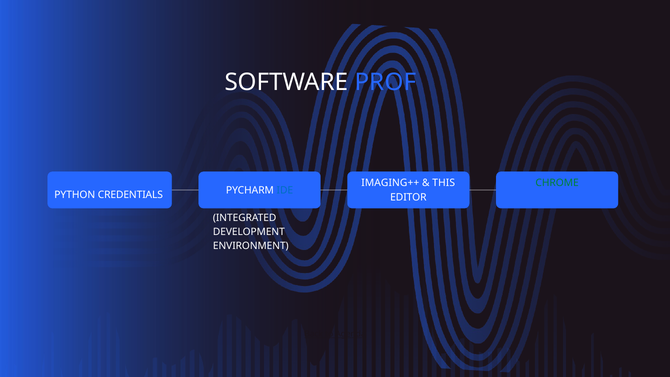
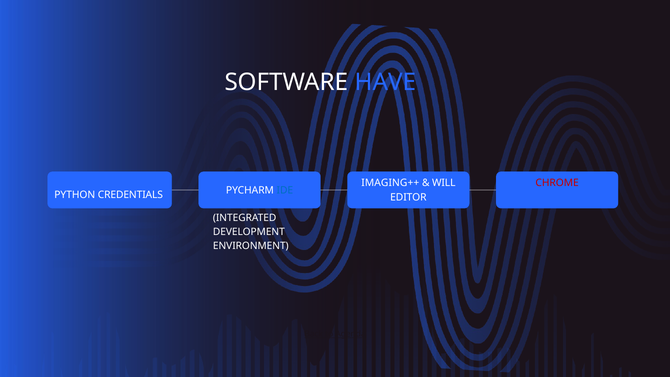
PROF: PROF -> HAVE (385, 82)
THIS: THIS -> WILL (444, 183)
CHROME colour: green -> red (557, 183)
